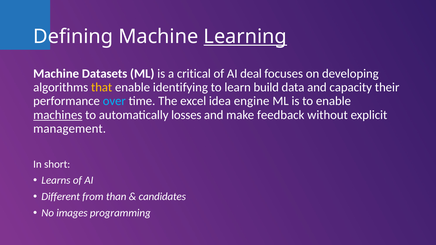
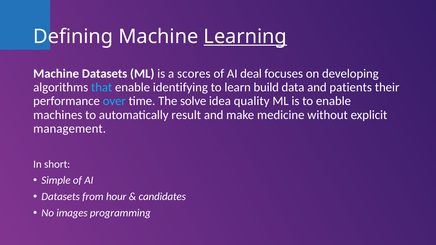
critical: critical -> scores (194, 74)
that colour: yellow -> light blue (102, 87)
capacity: capacity -> patients (351, 87)
excel: excel -> solve (193, 101)
engine: engine -> quality (252, 101)
machines underline: present -> none (58, 115)
losses: losses -> result (186, 115)
feedback: feedback -> medicine (281, 115)
Learns: Learns -> Simple (56, 181)
Different: Different -> Datasets (61, 197)
than: than -> hour (116, 197)
